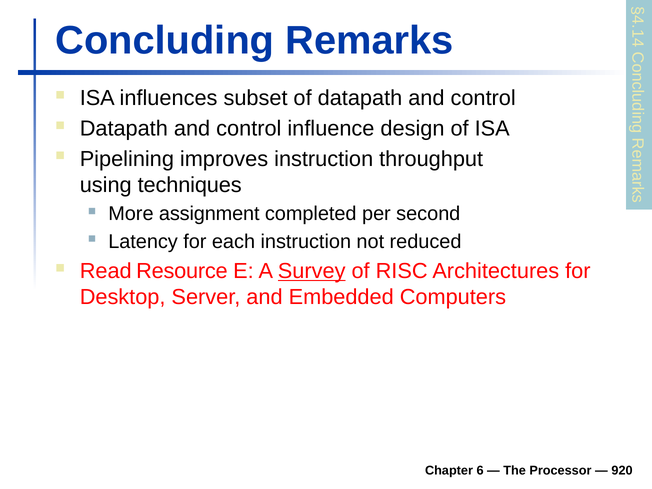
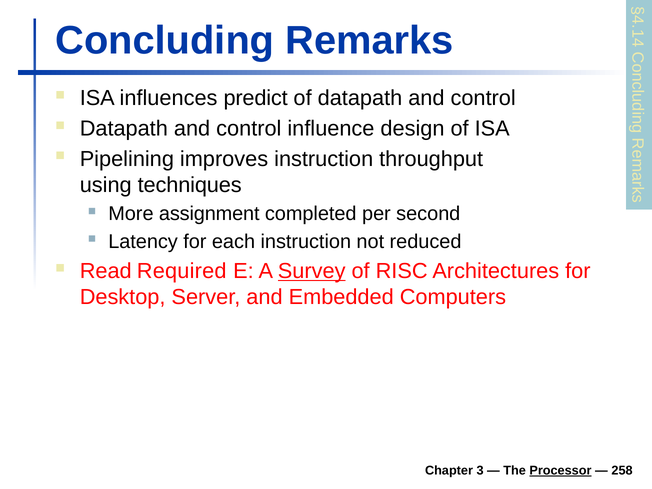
subset: subset -> predict (256, 98)
Resource: Resource -> Required (182, 271)
6: 6 -> 3 (480, 471)
Processor underline: none -> present (560, 471)
920: 920 -> 258 (622, 471)
